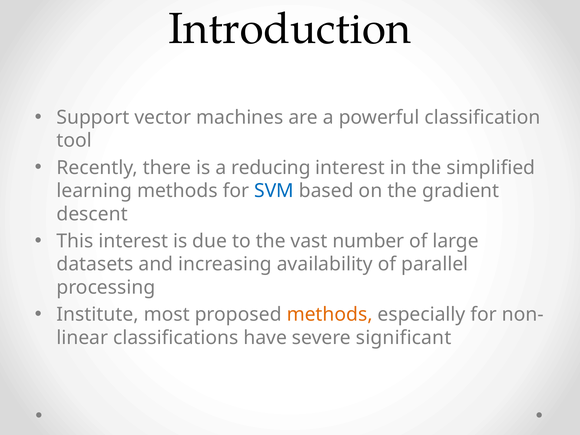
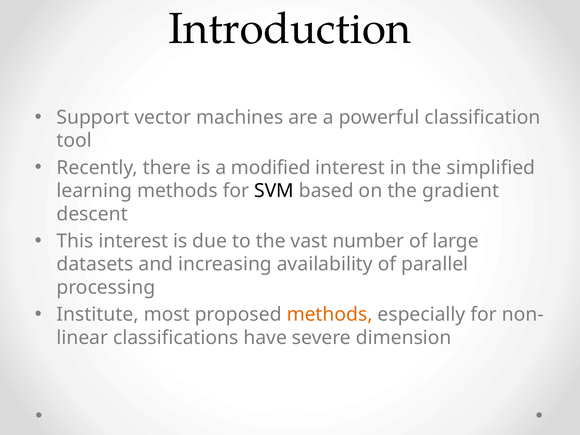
reducing: reducing -> modified (271, 168)
SVM colour: blue -> black (274, 191)
significant: significant -> dimension (404, 338)
